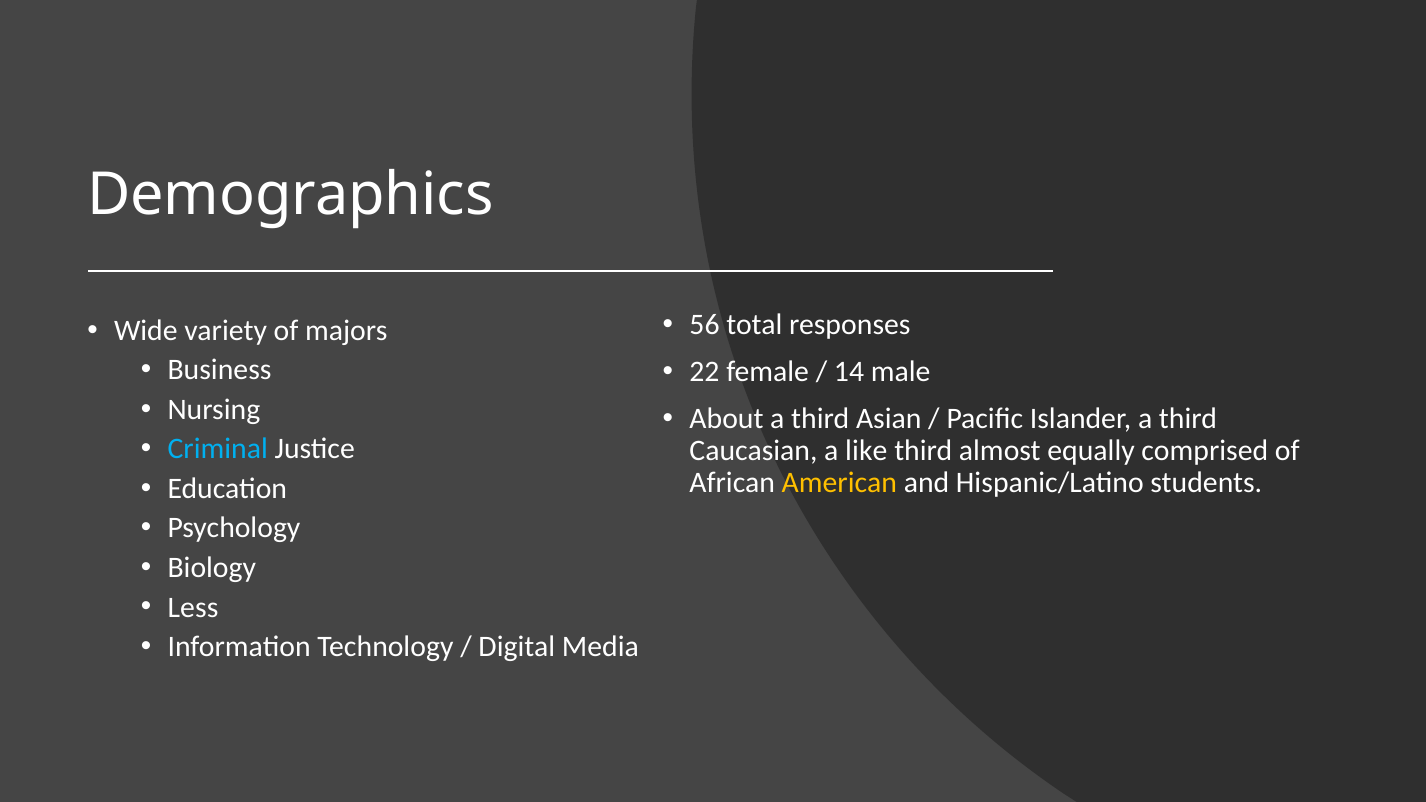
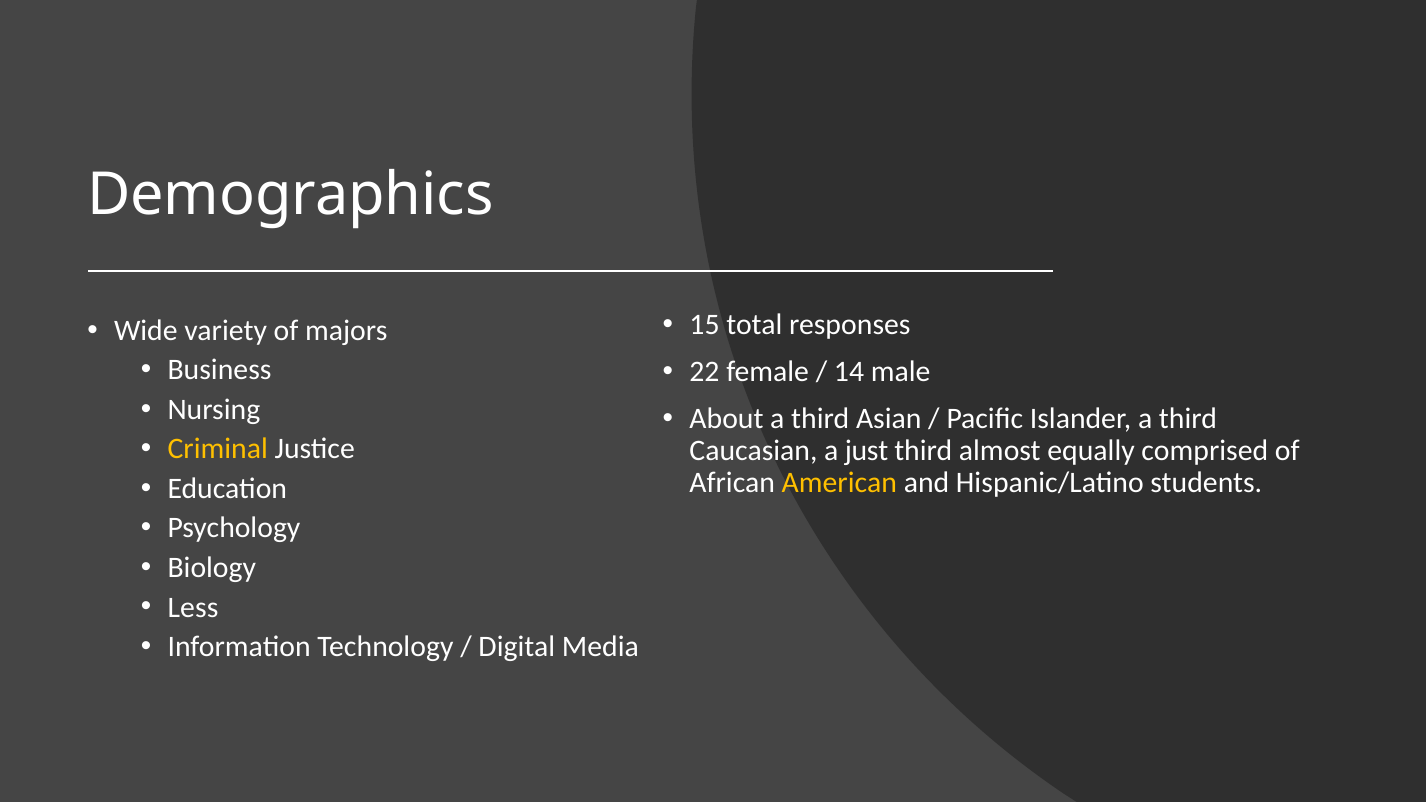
56: 56 -> 15 (705, 325)
Criminal colour: light blue -> yellow (218, 449)
like: like -> just (866, 451)
